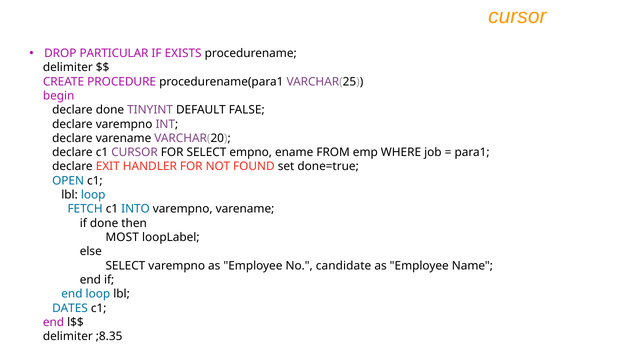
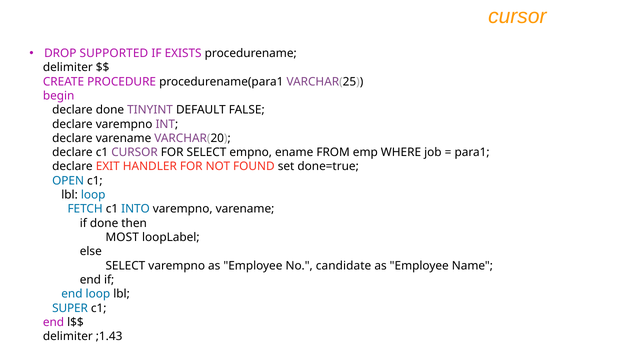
PARTICULAR: PARTICULAR -> SUPPORTED (114, 53)
DATES: DATES -> SUPER (70, 309)
;8.35: ;8.35 -> ;1.43 (109, 337)
